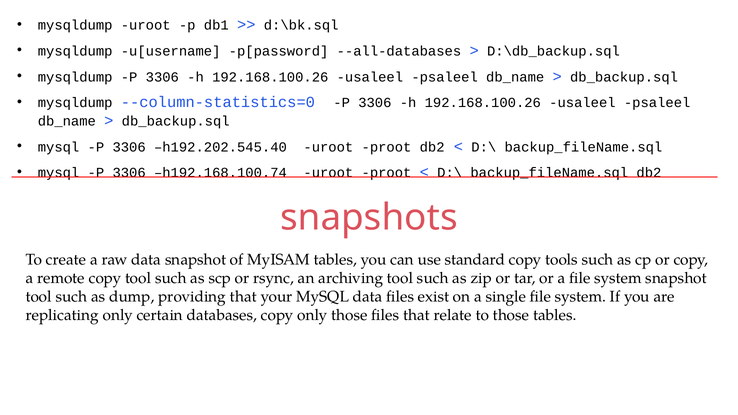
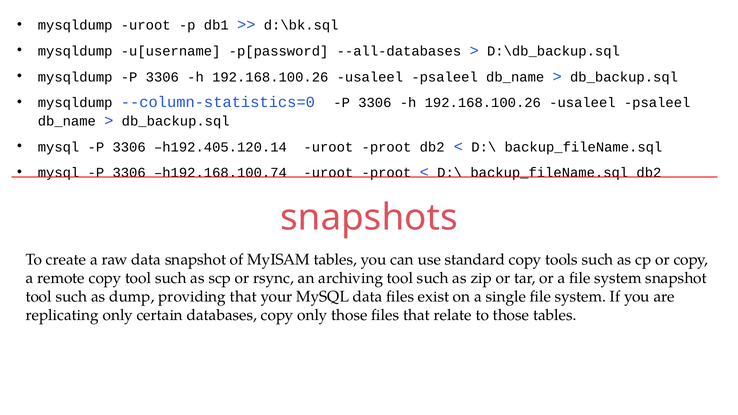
h192.202.545.40: h192.202.545.40 -> h192.405.120.14 (220, 147)
